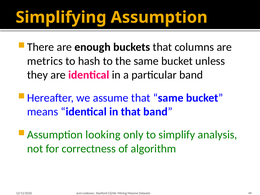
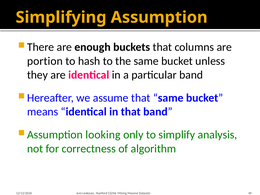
metrics: metrics -> portion (45, 61)
